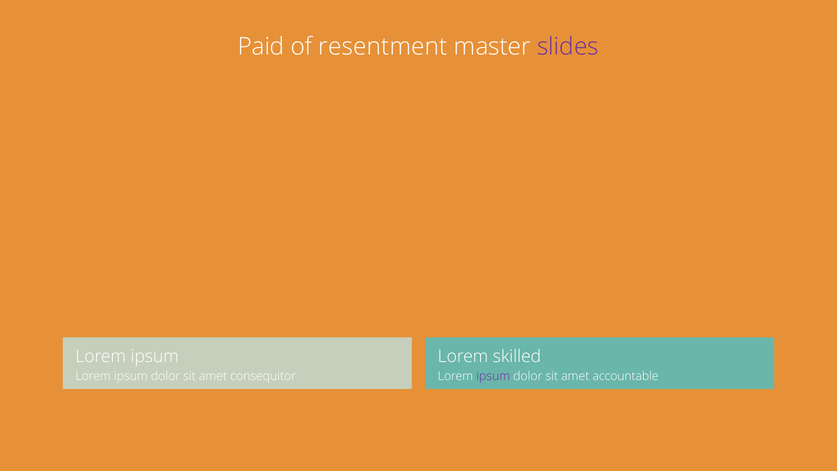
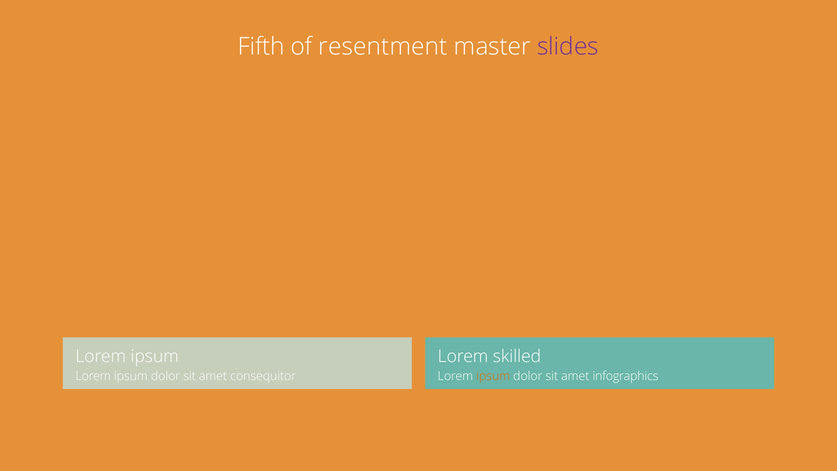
Paid: Paid -> Fifth (261, 47)
ipsum colour: purple -> orange (493, 376)
accountable: accountable -> infographics (626, 376)
